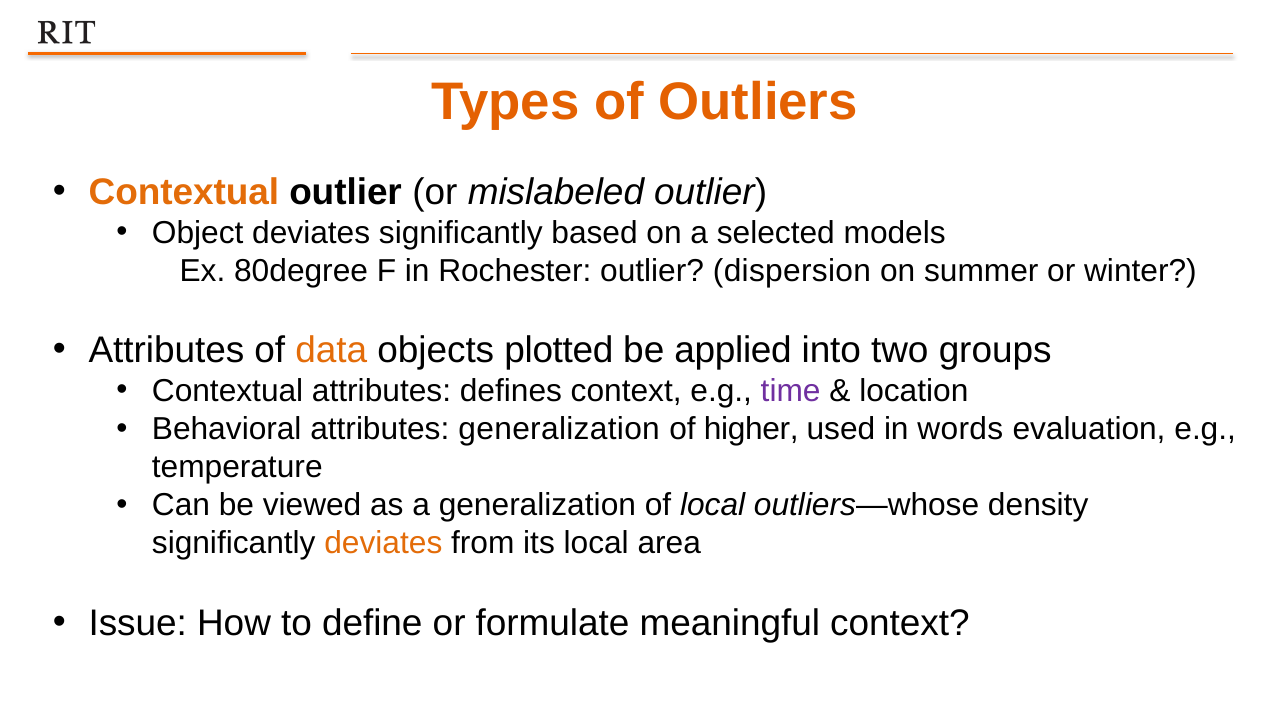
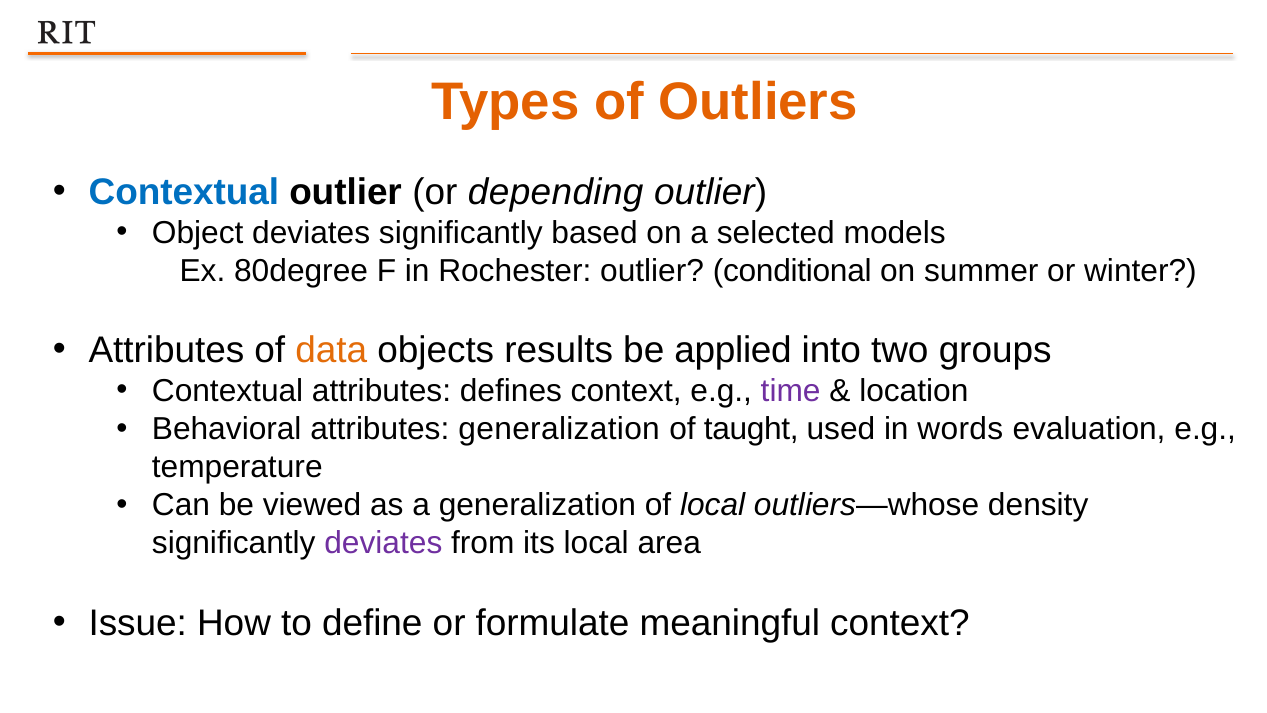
Contextual colour: orange -> blue (184, 192)
mislabeled: mislabeled -> depending (556, 192)
dispersion: dispersion -> conditional (792, 271)
plotted: plotted -> results (559, 350)
higher: higher -> taught (751, 429)
deviates colour: orange -> purple (383, 543)
